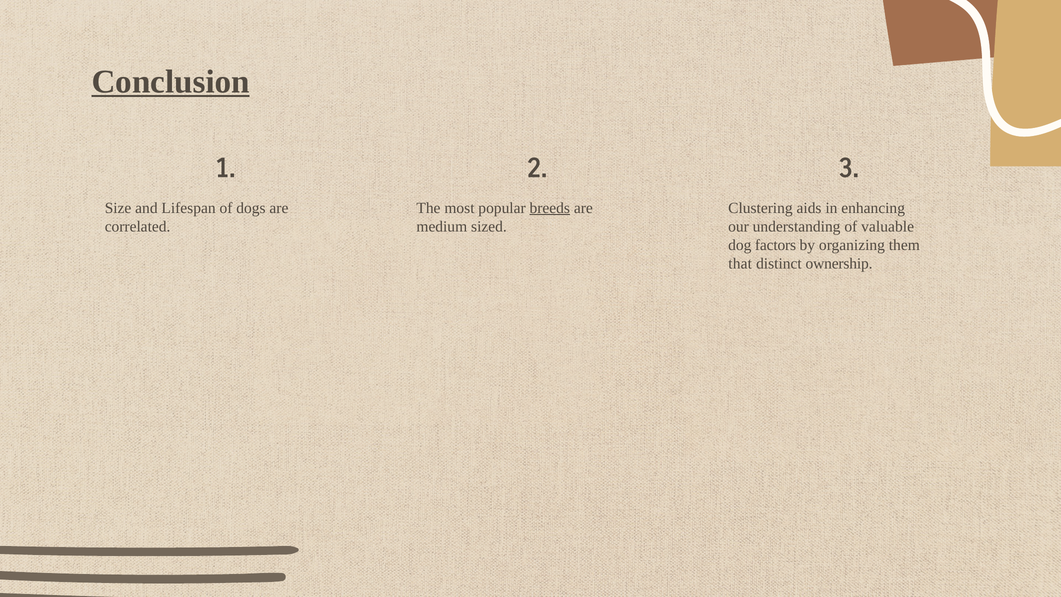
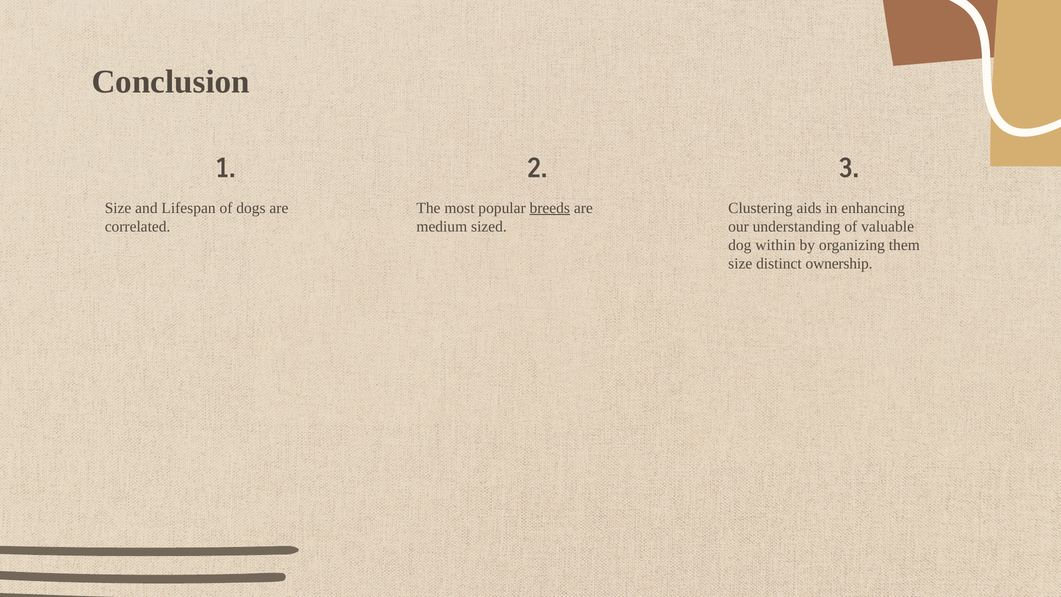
Conclusion underline: present -> none (171, 82)
factors: factors -> within (775, 245)
that: that -> size (740, 264)
